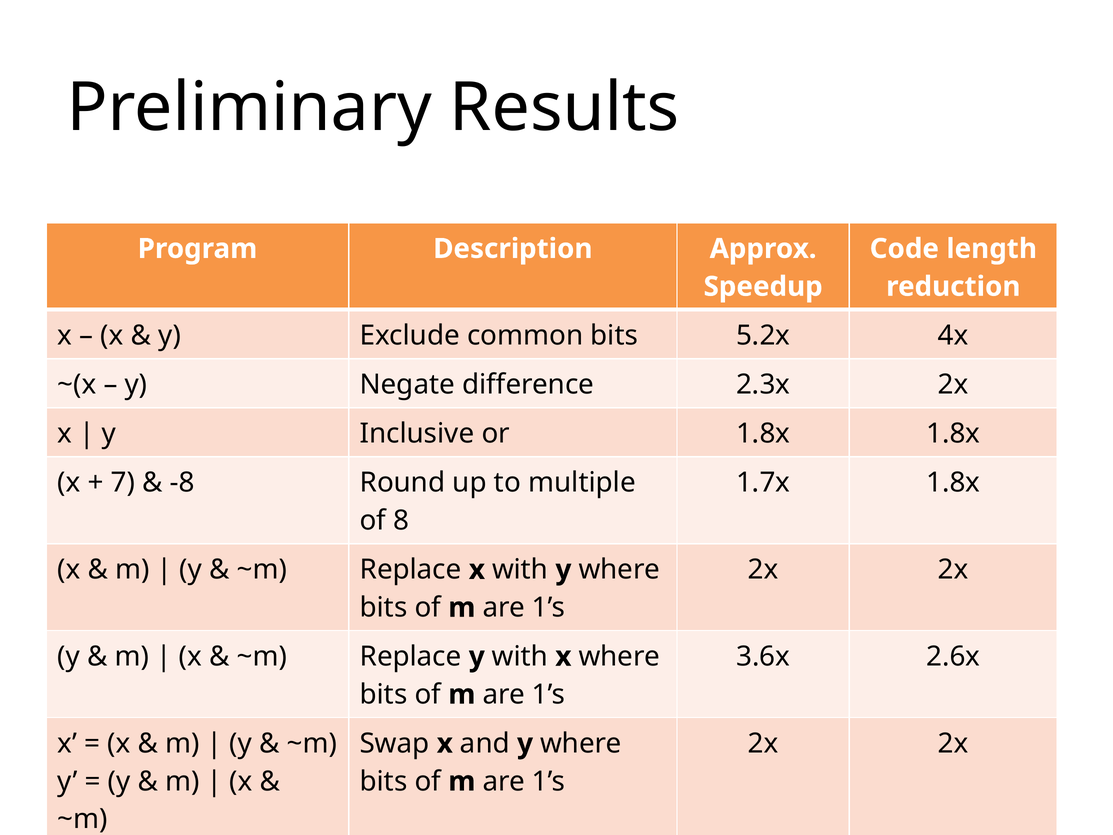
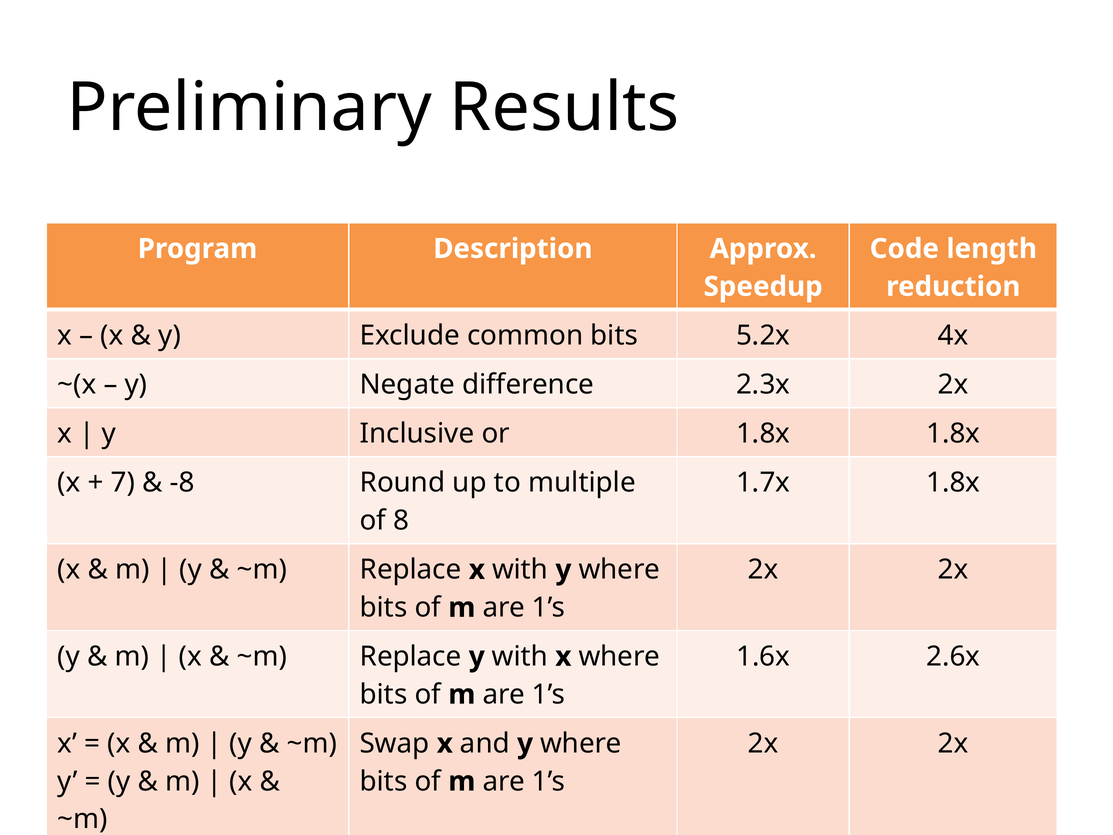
3.6x: 3.6x -> 1.6x (763, 656)
